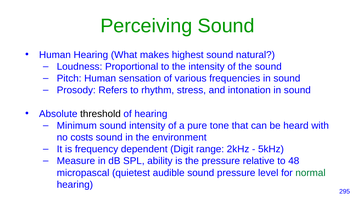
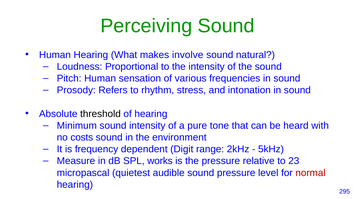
highest: highest -> involve (188, 55)
ability: ability -> works (160, 162)
48: 48 -> 23 (294, 162)
normal colour: green -> red (310, 173)
